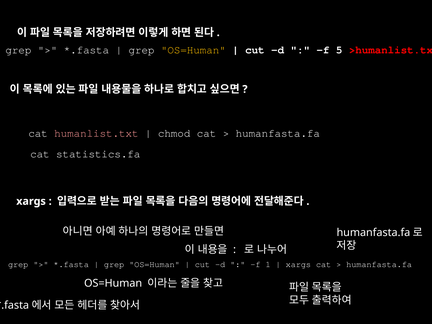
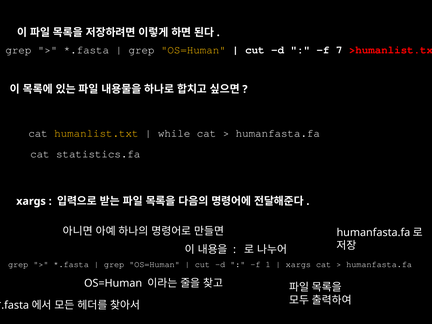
5: 5 -> 7 (339, 50)
humanlist.txt colour: pink -> yellow (96, 133)
chmod: chmod -> while (174, 133)
